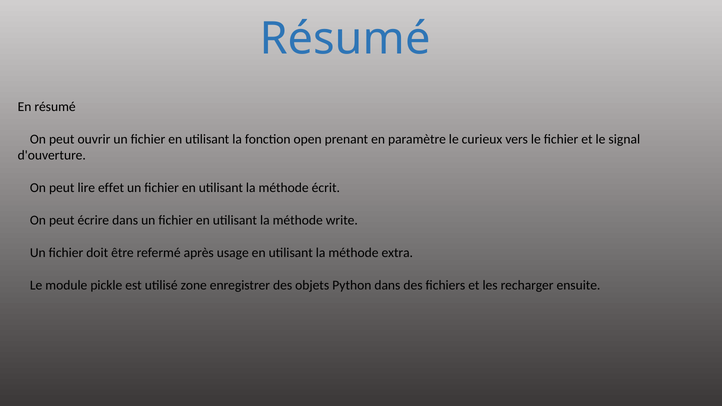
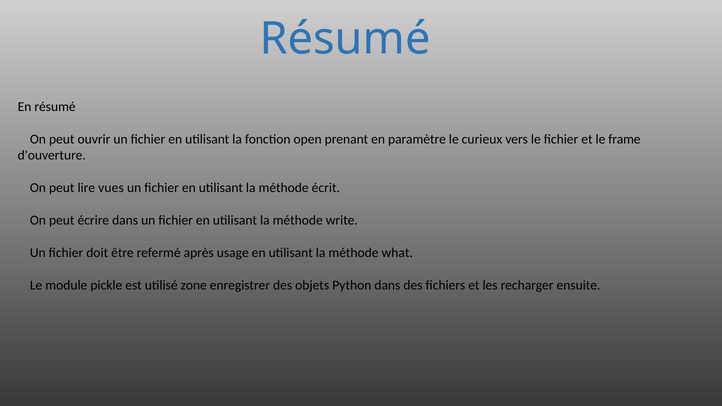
signal: signal -> frame (624, 139)
effet: effet -> vues (111, 188)
extra: extra -> what (397, 253)
